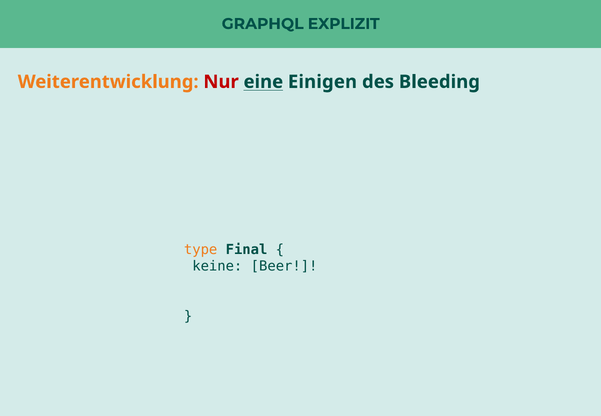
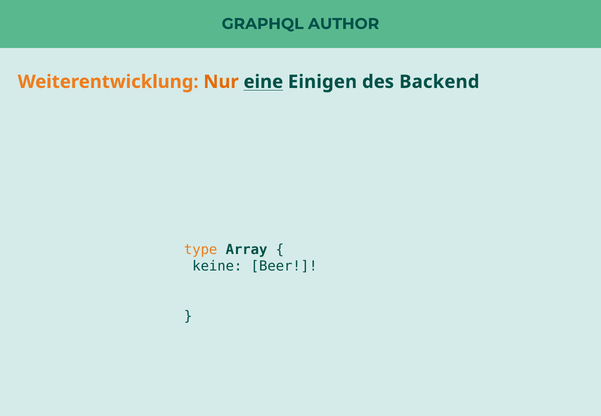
EXPLIZIT: EXPLIZIT -> AUTHOR (344, 24)
Nur colour: red -> orange (221, 82)
Bleeding: Bleeding -> Backend (439, 82)
Final: Final -> Array (247, 250)
